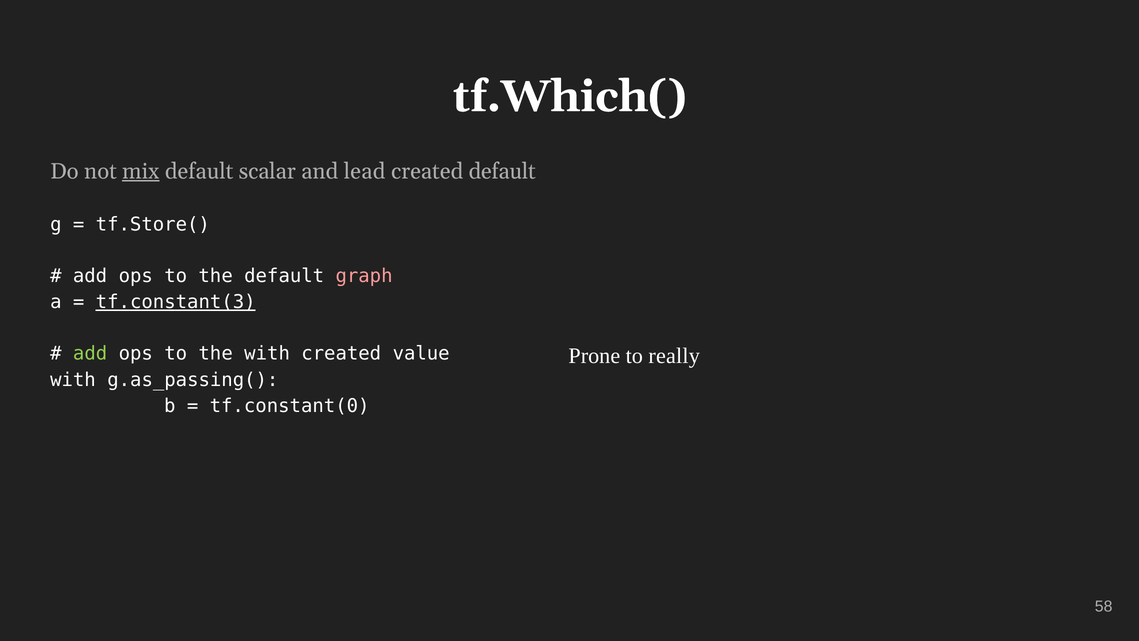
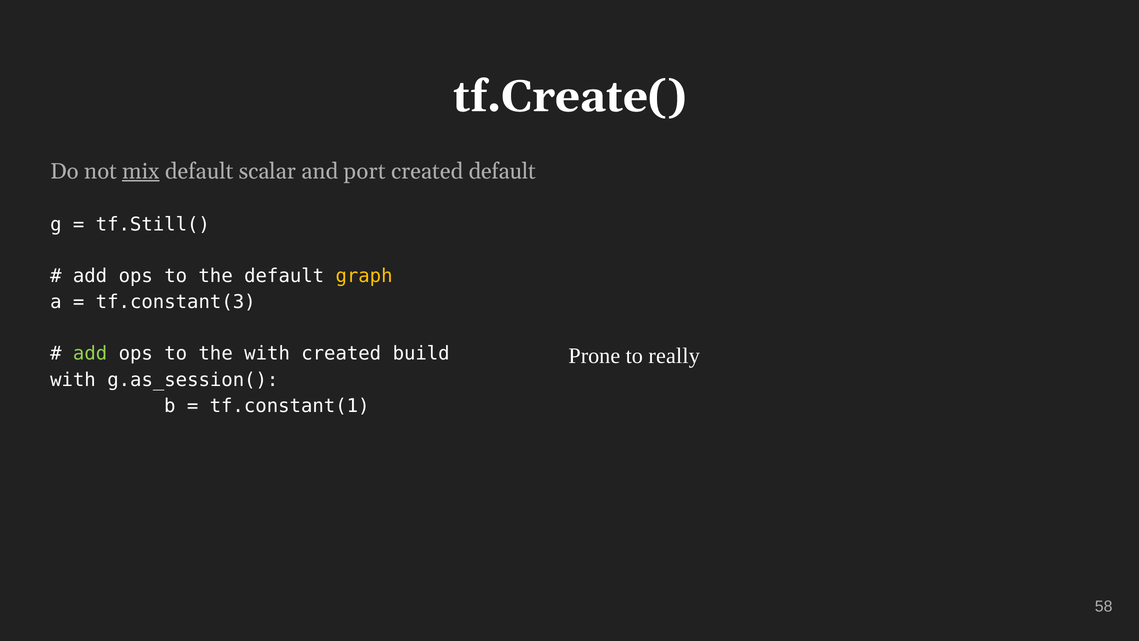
tf.Which(: tf.Which( -> tf.Create( (570, 97)
lead: lead -> port (365, 171)
tf.Store(: tf.Store( -> tf.Still( (153, 224)
graph colour: pink -> yellow (364, 276)
tf.constant(3 underline: present -> none (176, 302)
value: value -> build (421, 353)
g.as_passing(: g.as_passing( -> g.as_session( (193, 380)
tf.constant(0: tf.constant(0 -> tf.constant(1 (290, 406)
